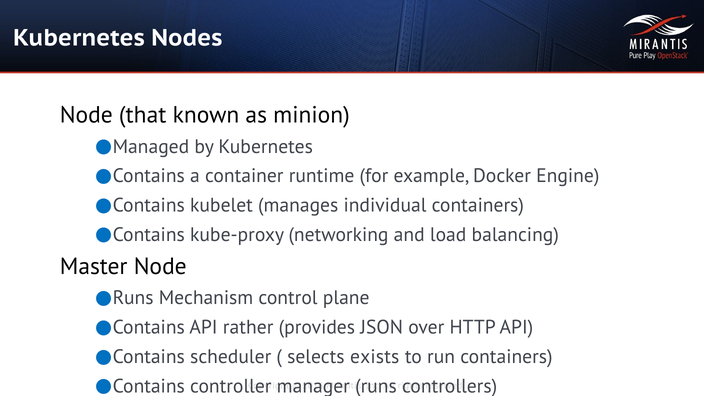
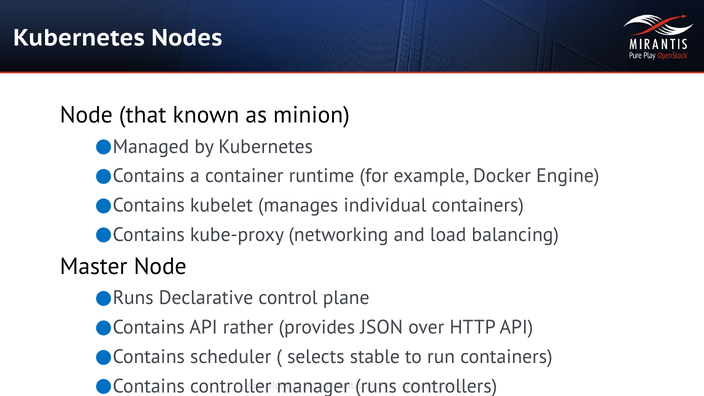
Mechanism: Mechanism -> Declarative (206, 298)
exists: exists -> stable (375, 357)
